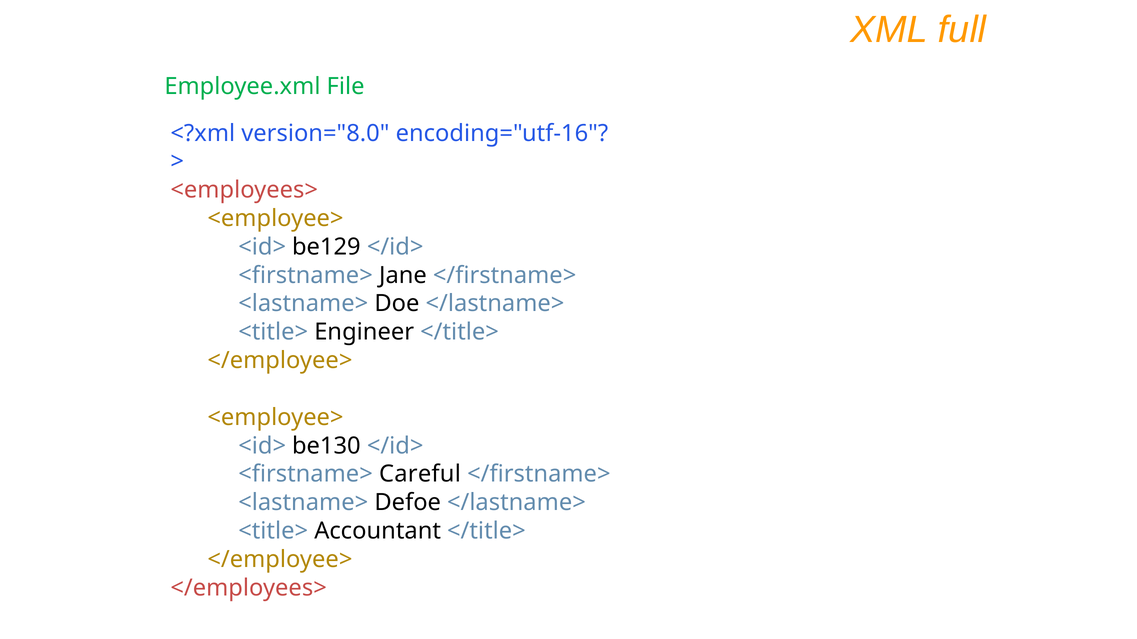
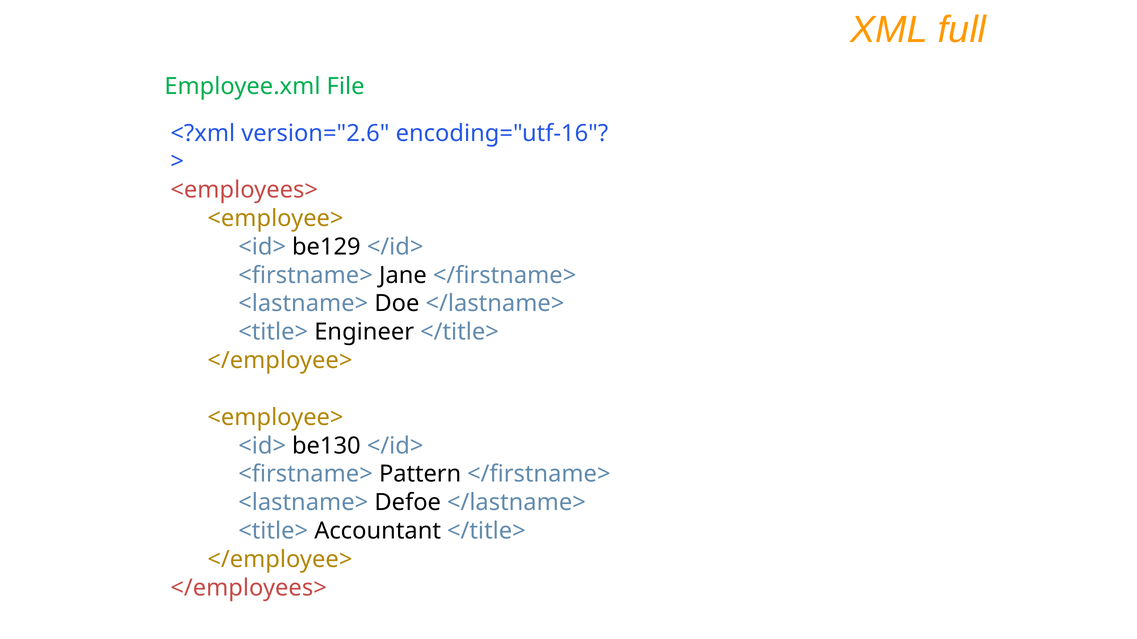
version="8.0: version="8.0 -> version="2.6 (315, 133)
Careful: Careful -> Pattern (420, 475)
